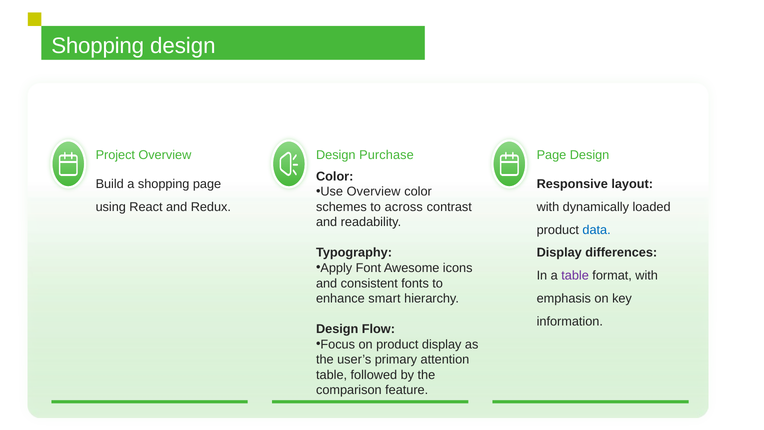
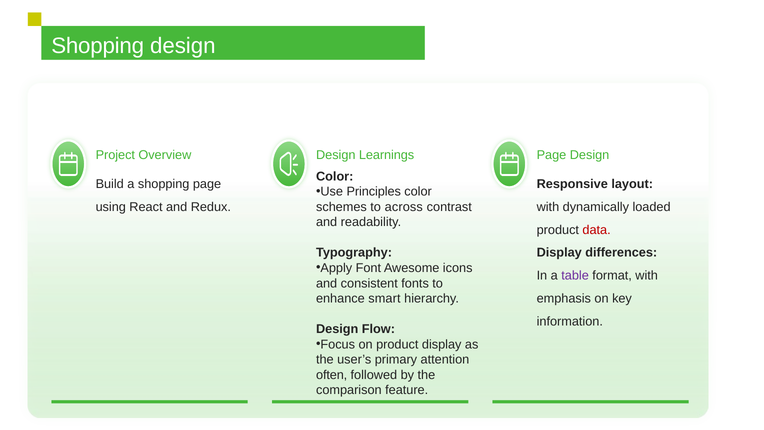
Purchase: Purchase -> Learnings (387, 155)
Use Overview: Overview -> Principles (374, 192)
data colour: blue -> red (597, 230)
table: table -> often (332, 375)
